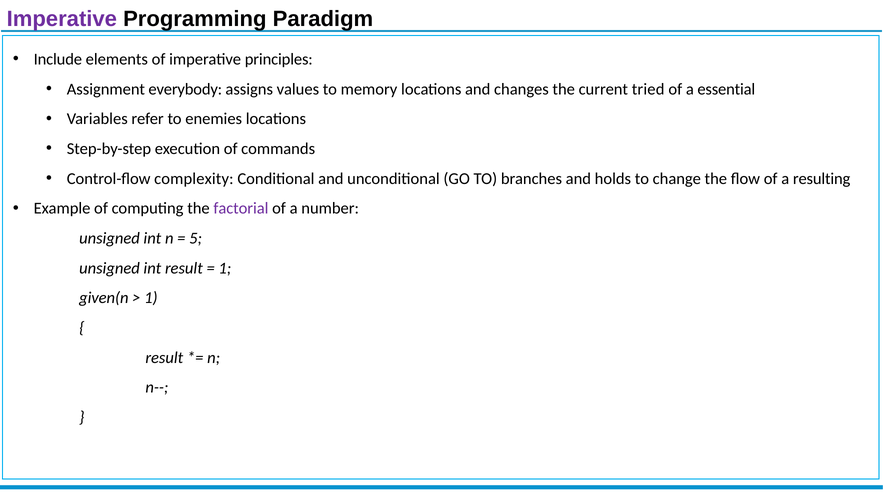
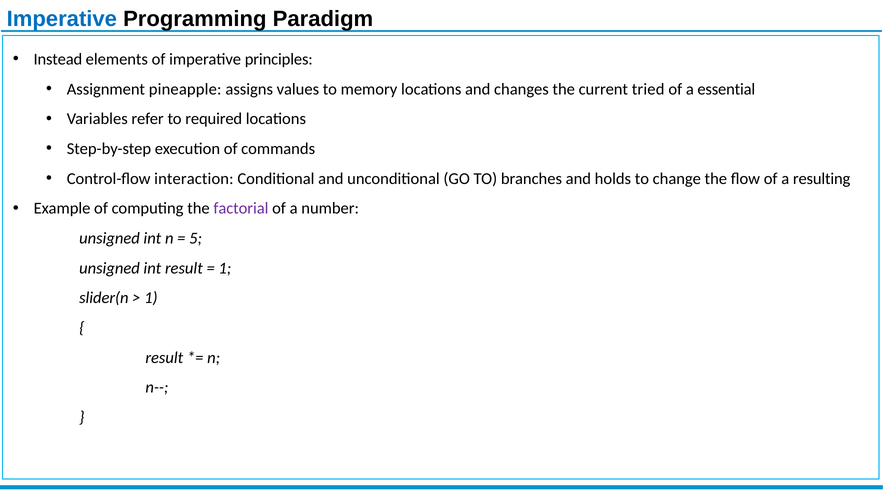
Imperative colour: purple -> blue (62, 19)
Include: Include -> Instead (58, 59)
everybody: everybody -> pineapple (185, 89)
enemies: enemies -> required (214, 119)
complexity: complexity -> interaction (194, 179)
given(n: given(n -> slider(n (104, 298)
